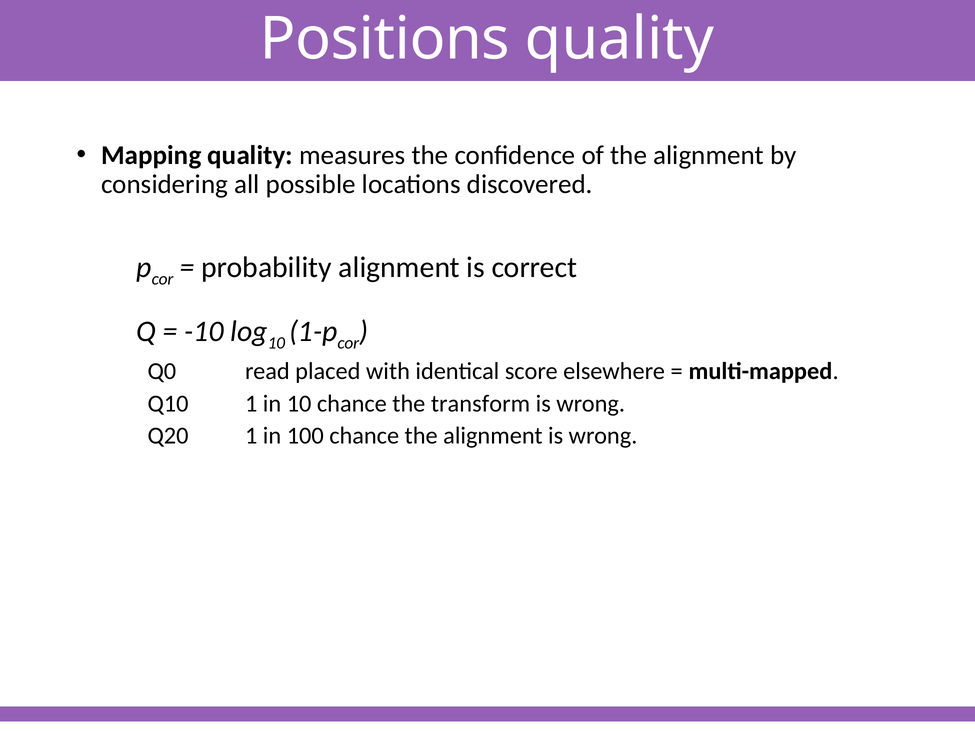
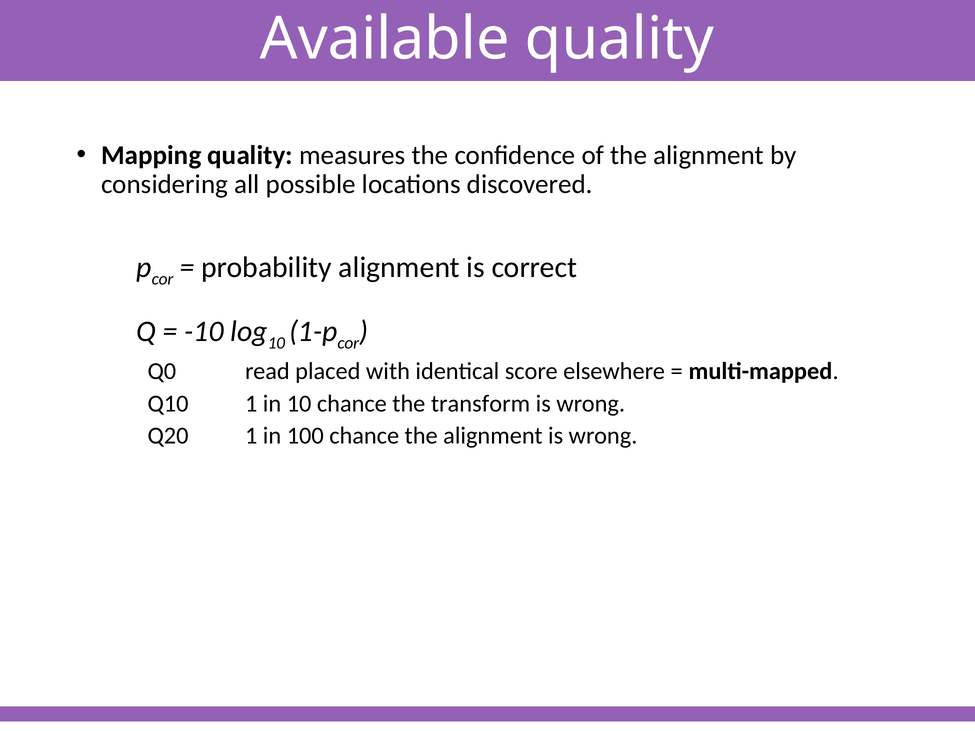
Positions: Positions -> Available (385, 39)
